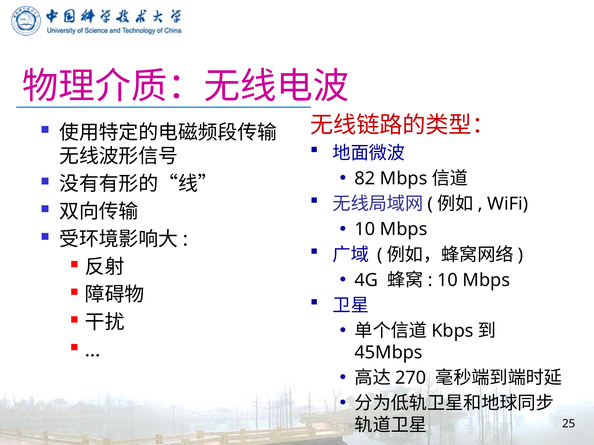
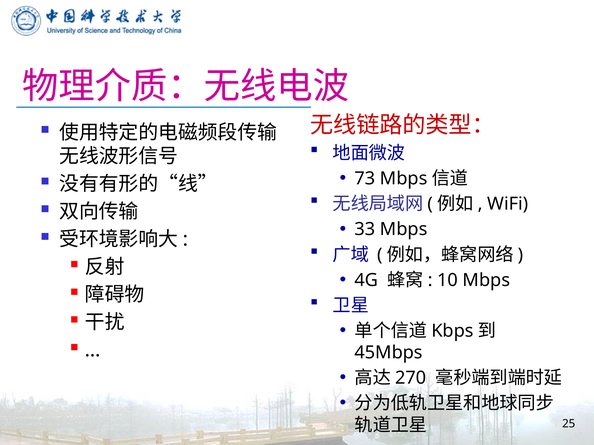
82: 82 -> 73 (365, 179)
10: 10 -> 33 (365, 230)
